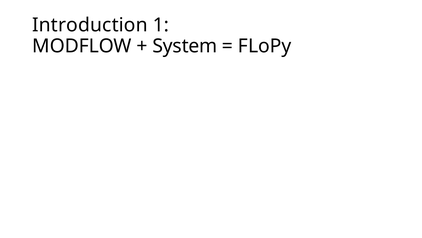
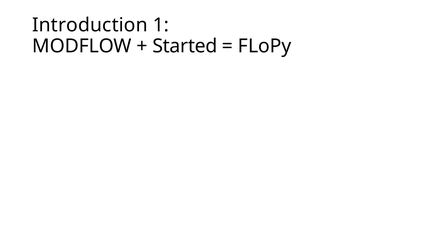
System: System -> Started (185, 46)
